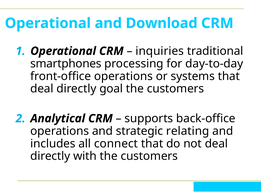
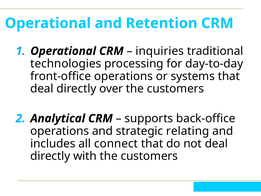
Download: Download -> Retention (162, 23)
smartphones: smartphones -> technologies (66, 64)
goal: goal -> over (111, 89)
